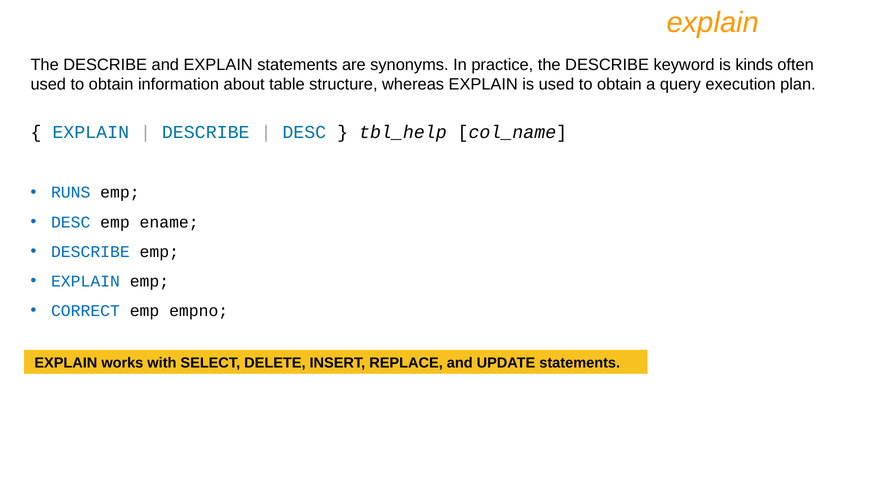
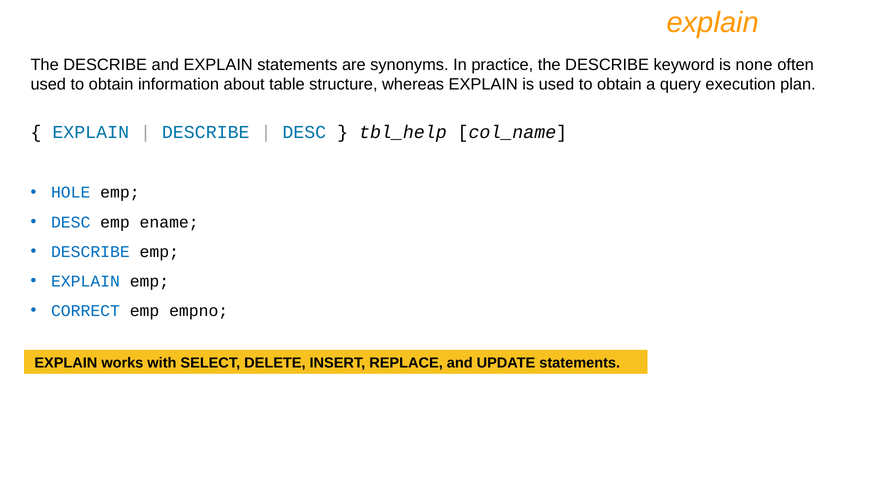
kinds: kinds -> none (754, 65)
RUNS: RUNS -> HOLE (71, 193)
